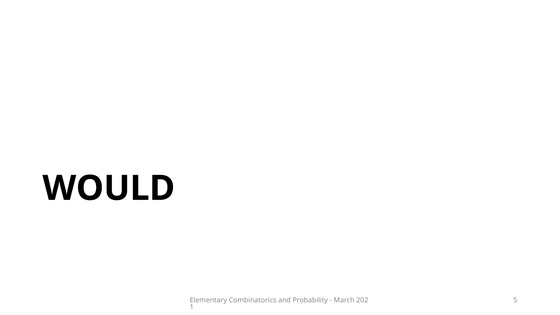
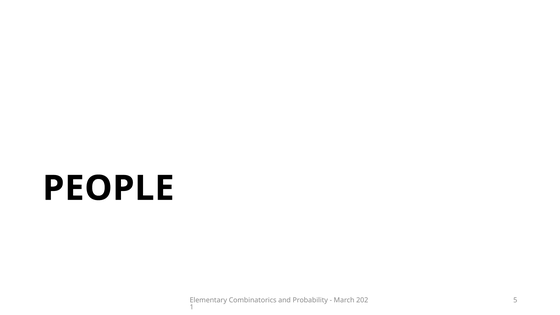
WOULD: WOULD -> PEOPLE (108, 188)
